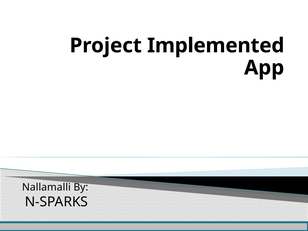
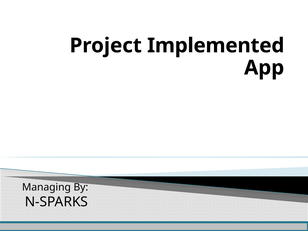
Nallamalli: Nallamalli -> Managing (46, 187)
